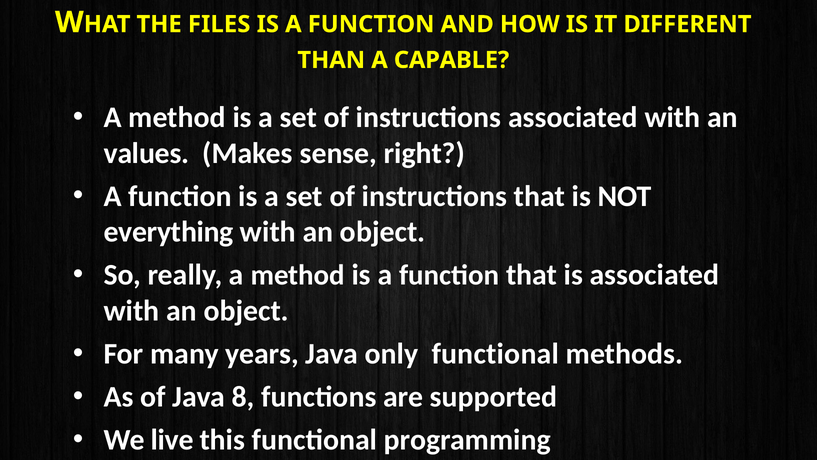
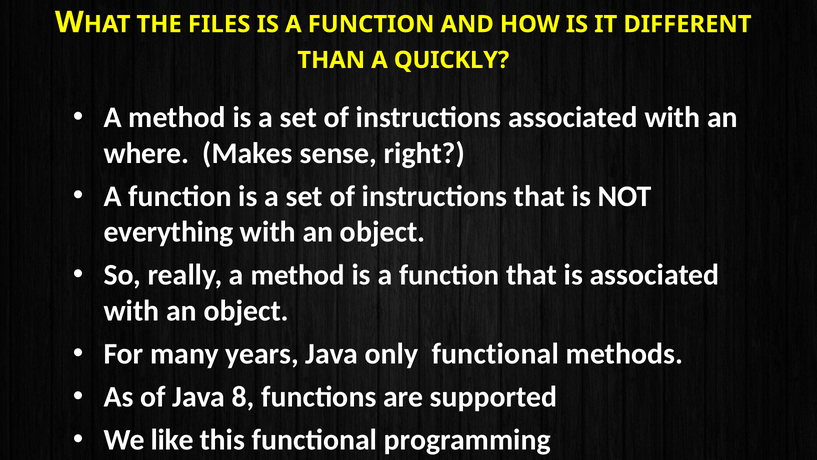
CAPABLE: CAPABLE -> QUICKLY (452, 60)
values: values -> where (146, 153)
live: live -> like (172, 440)
